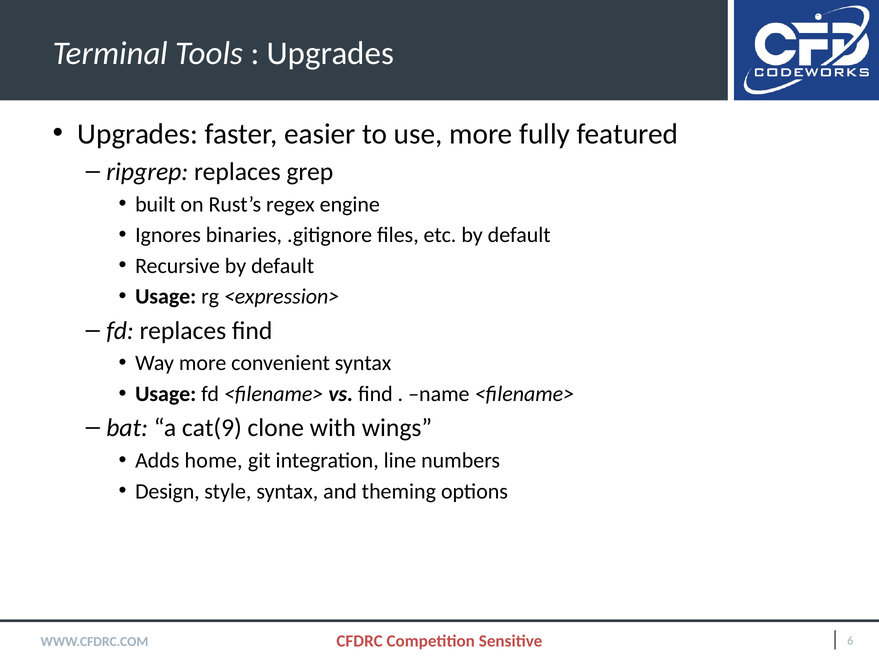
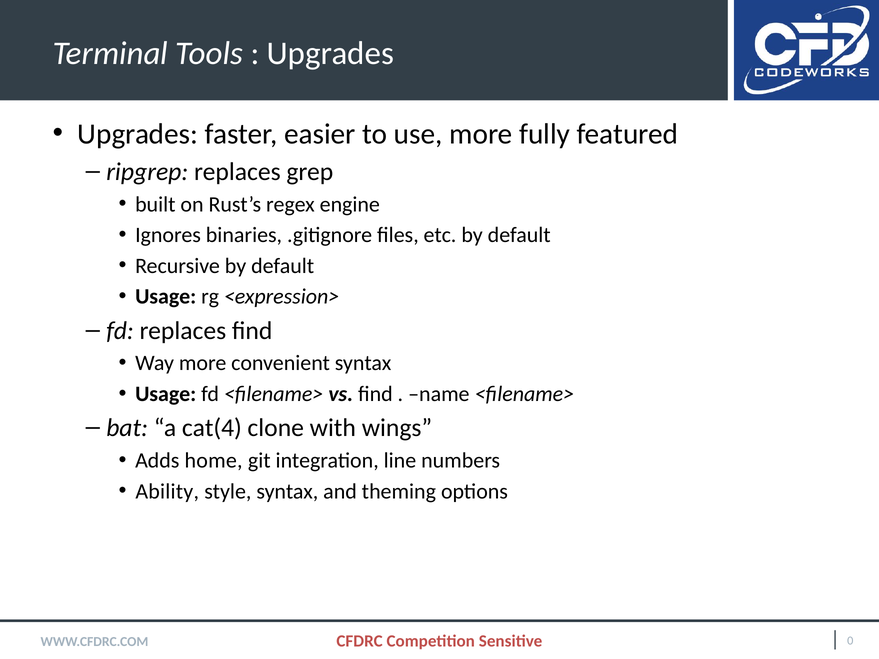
cat(9: cat(9 -> cat(4 (212, 428)
Design: Design -> Ability (167, 492)
6: 6 -> 0 (850, 641)
